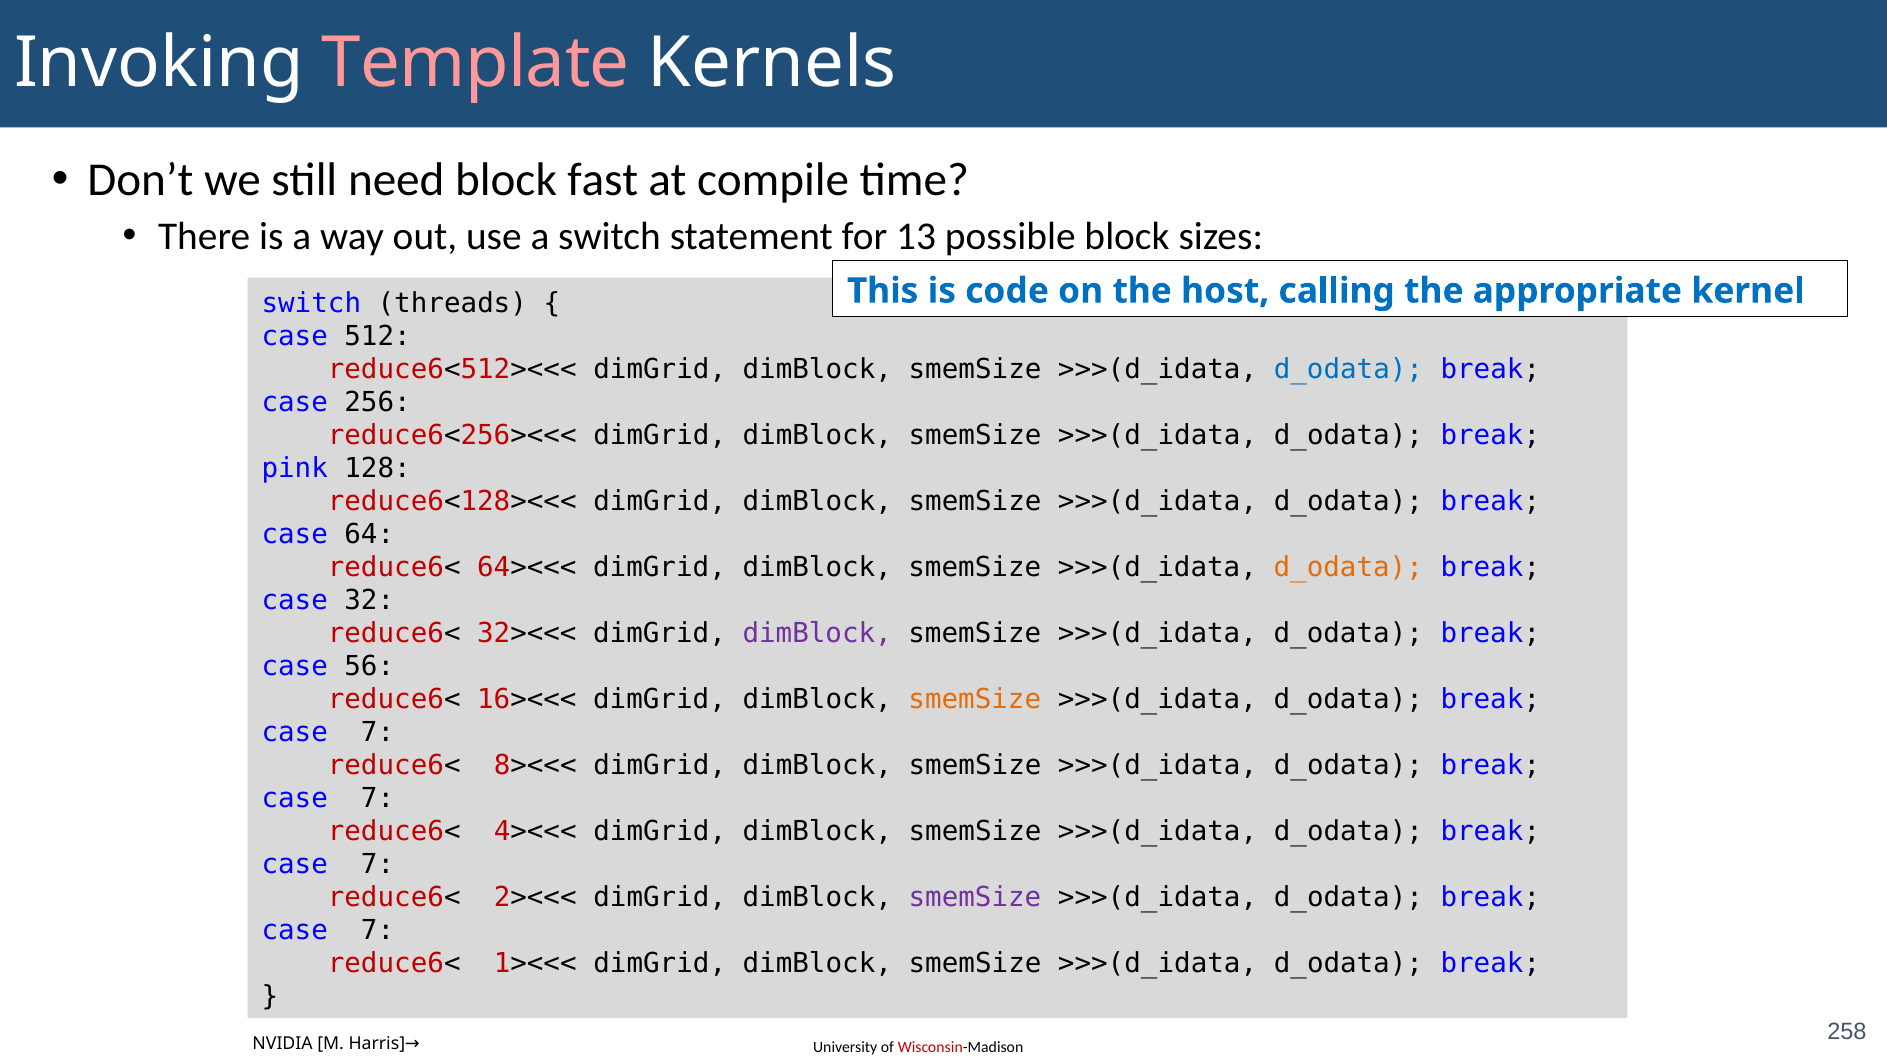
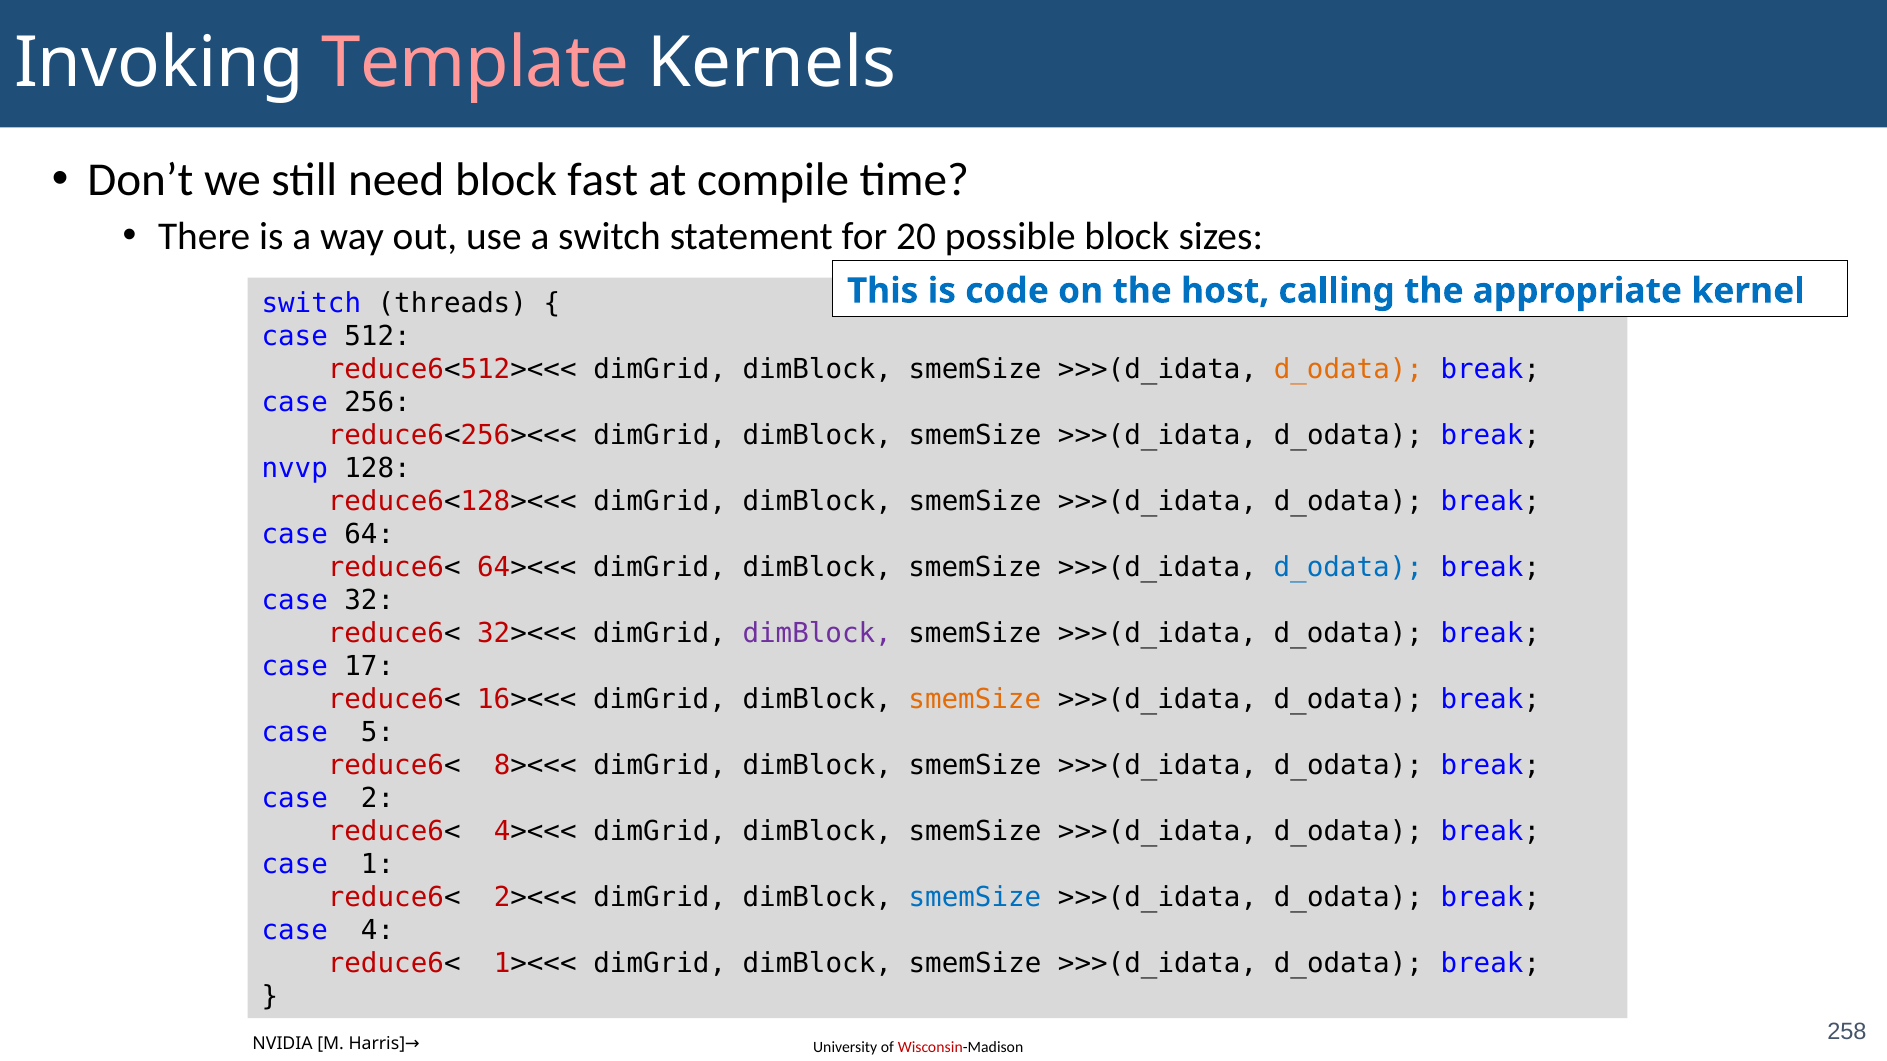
13: 13 -> 20 (916, 236)
d_odata colour: blue -> orange (1348, 369)
pink: pink -> nvvp (295, 468)
d_odata colour: orange -> blue (1348, 567)
56: 56 -> 17 (369, 667)
7: 7 -> 5 (378, 733)
7: 7 -> 2 (378, 799)
7: 7 -> 1 (378, 865)
smemSize colour: purple -> blue (975, 898)
7: 7 -> 4 (378, 931)
